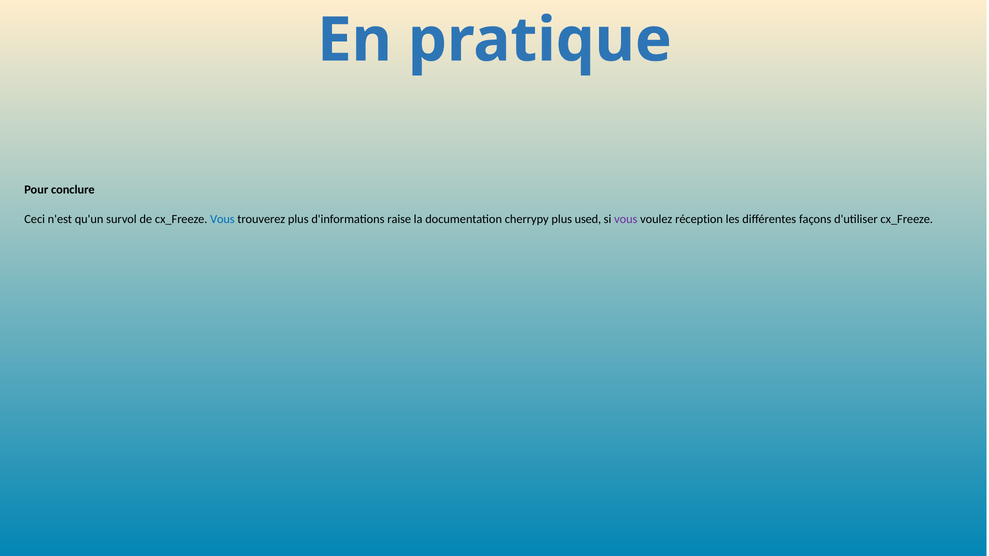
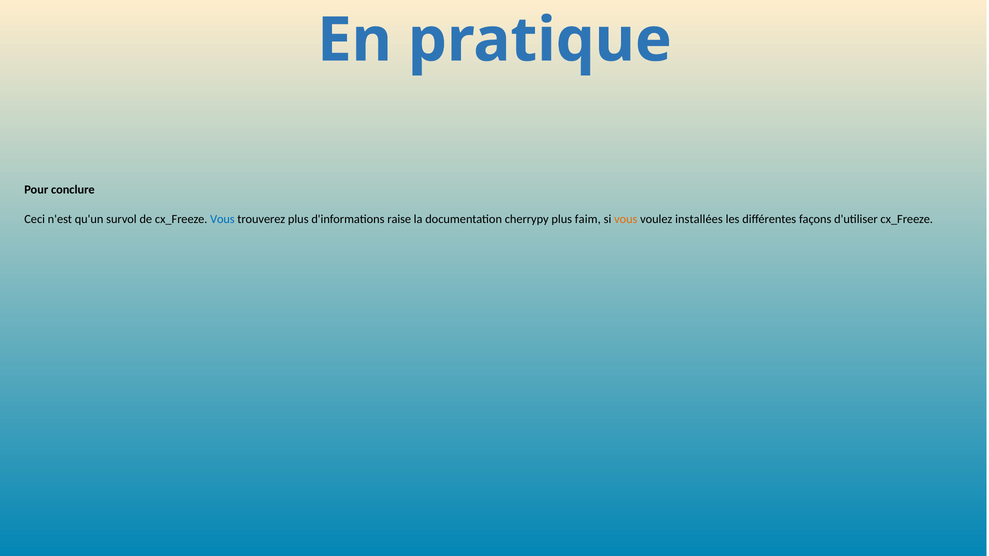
used: used -> faim (588, 219)
vous colour: purple -> orange (626, 219)
réception: réception -> installées (699, 219)
